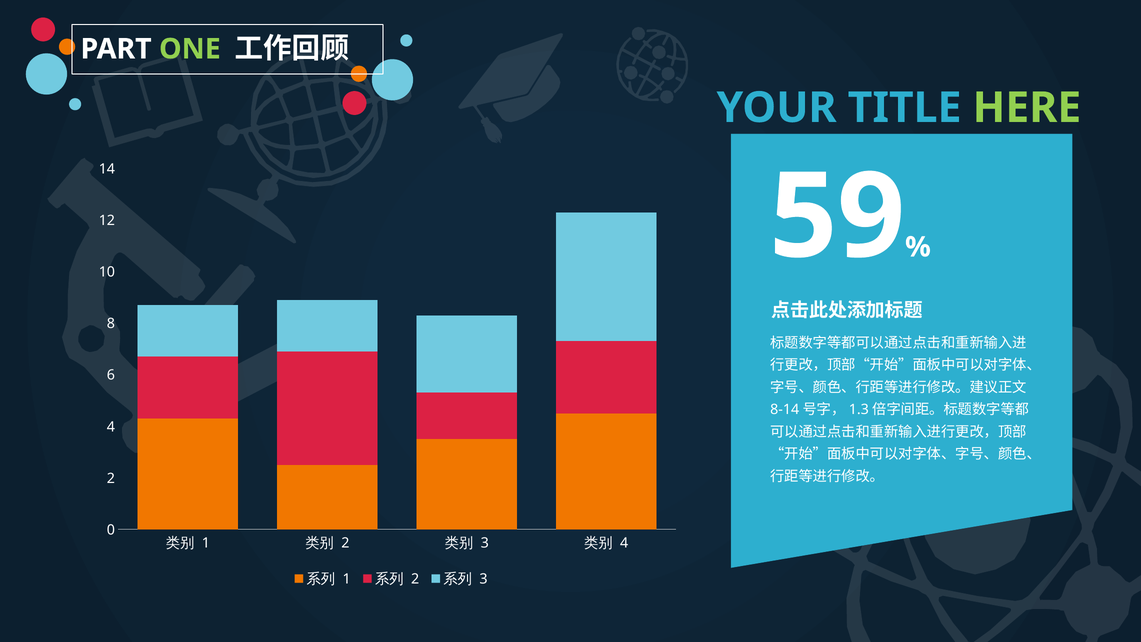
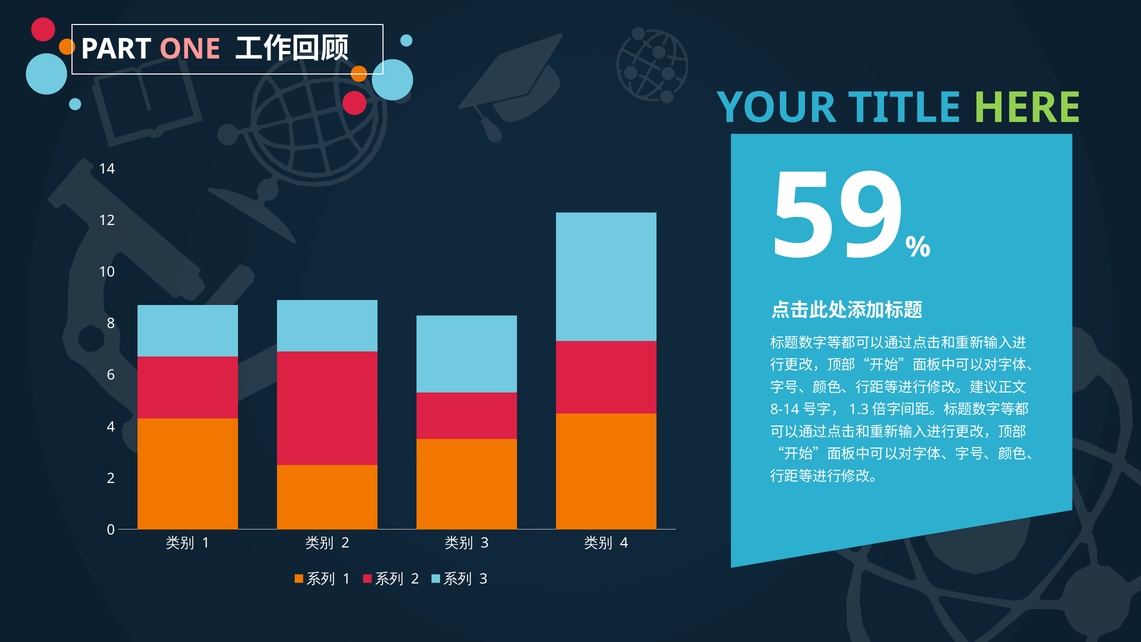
ONE colour: light green -> pink (190, 49)
